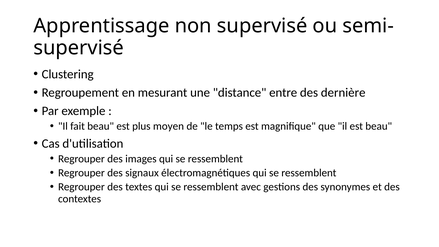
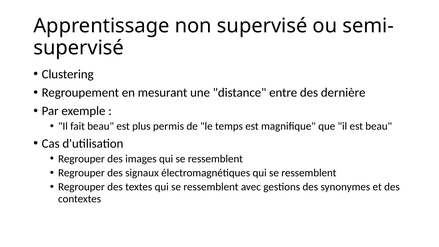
moyen: moyen -> permis (169, 126)
